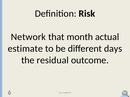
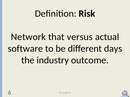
month: month -> versus (80, 37)
estimate: estimate -> software (25, 49)
residual: residual -> industry (53, 60)
